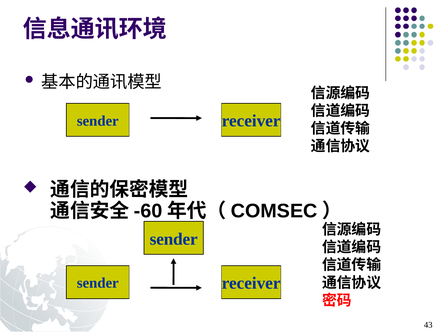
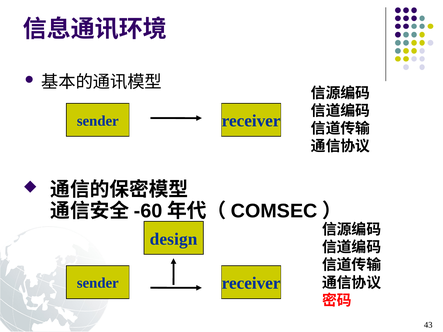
sender: sender -> design (174, 239)
